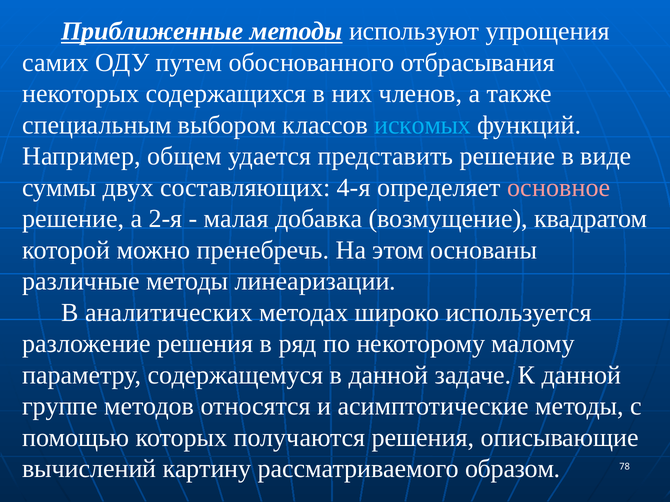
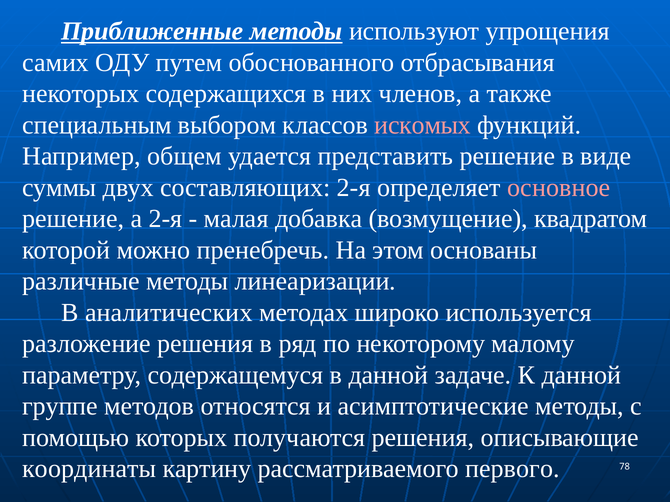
искомых colour: light blue -> pink (423, 125)
составляющих 4-я: 4-я -> 2-я (354, 188)
вычислений: вычислений -> координаты (89, 469)
образом: образом -> первого (513, 469)
